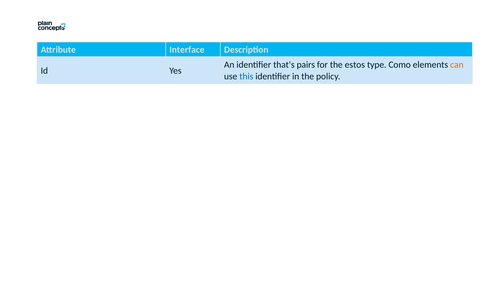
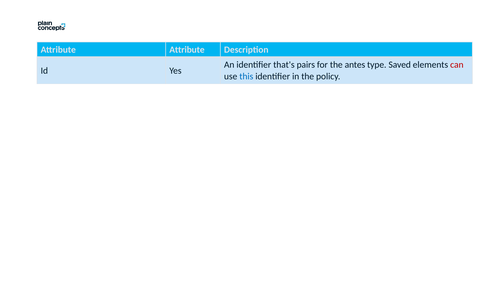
Attribute Interface: Interface -> Attribute (187, 50)
estos: estos -> antes (355, 65)
Como: Como -> Saved (400, 65)
can colour: orange -> red (457, 65)
